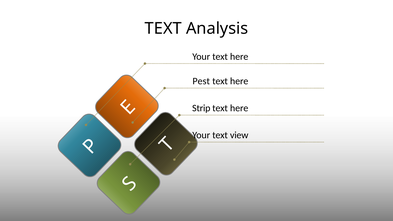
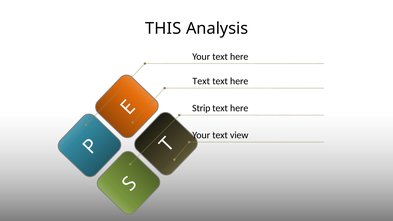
TEXT: TEXT -> THIS (163, 28)
Pest: Pest -> Text (201, 81)
